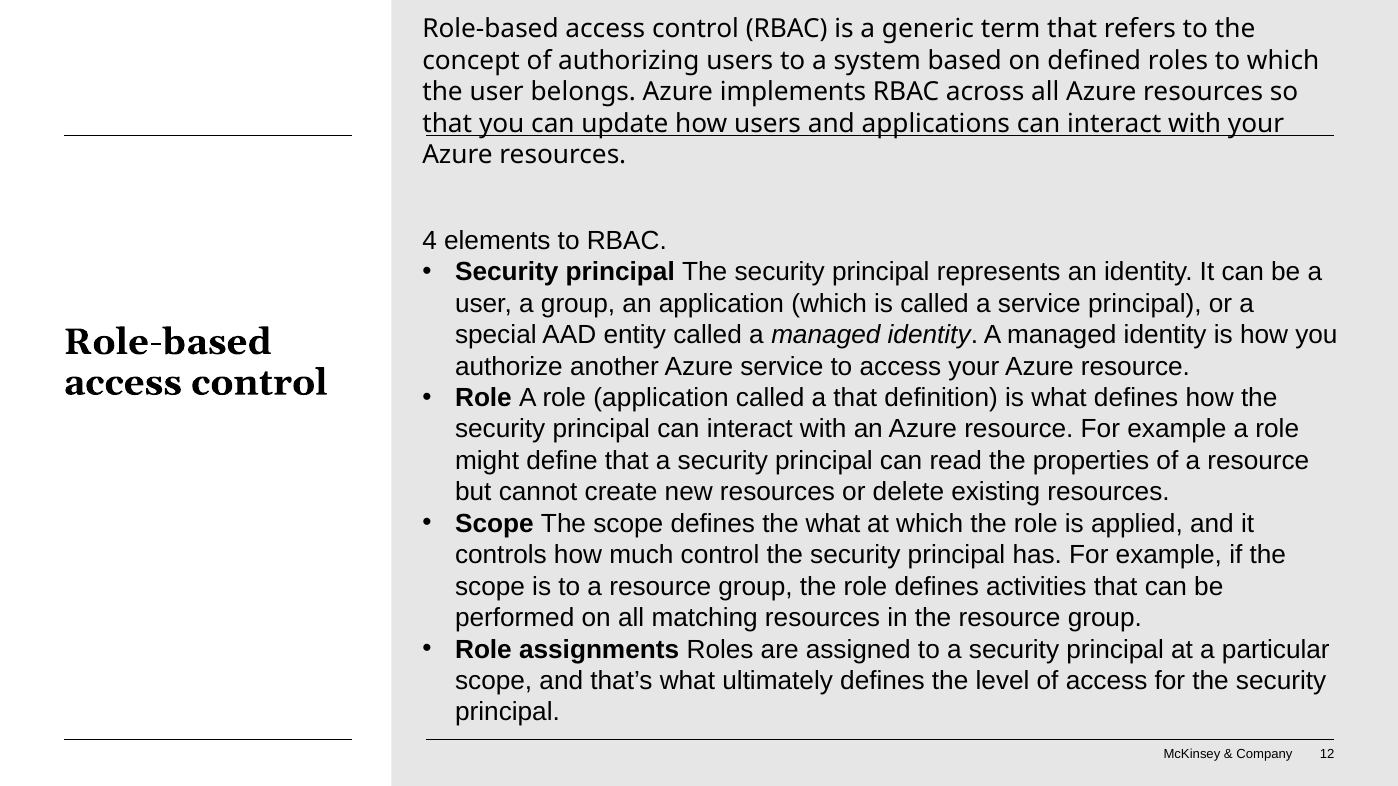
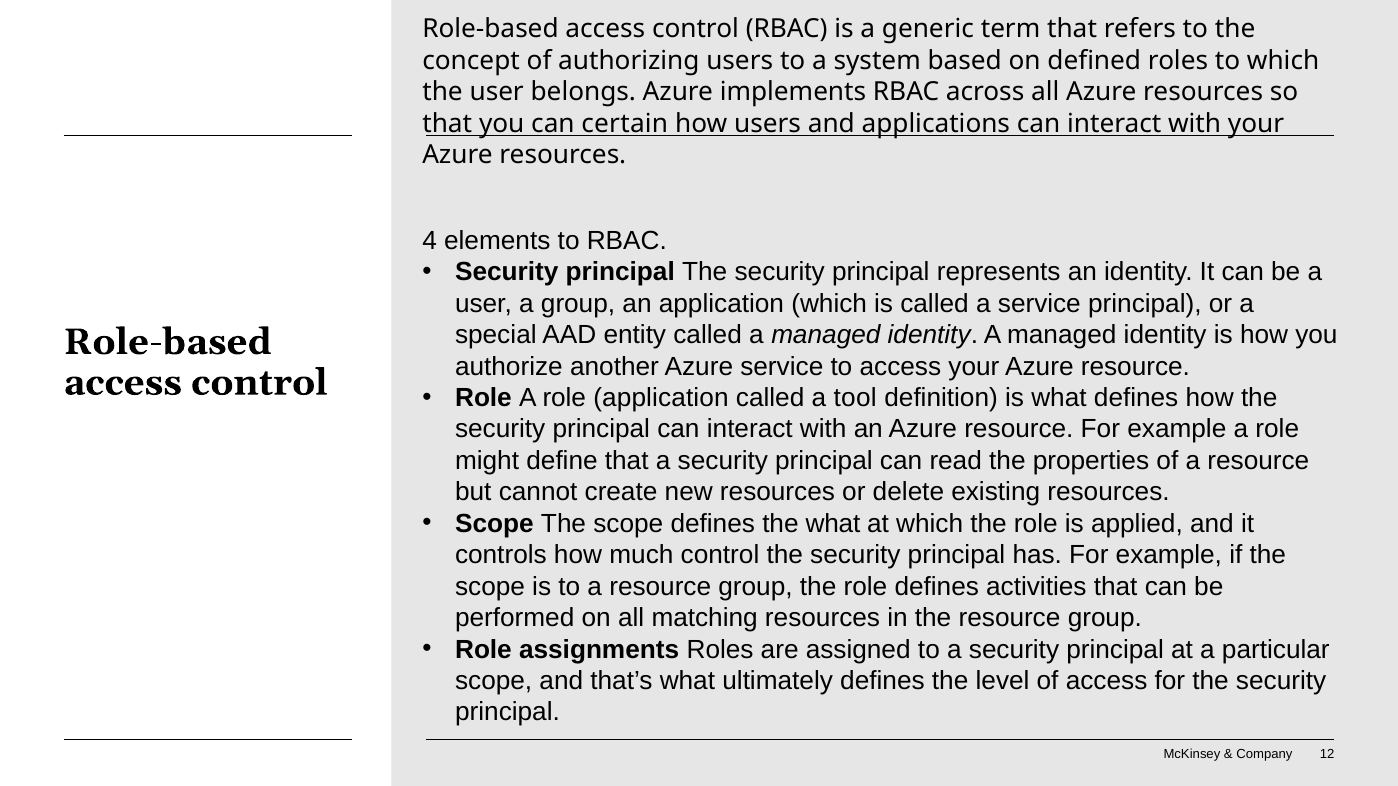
update: update -> certain (625, 124)
a that: that -> tool (855, 398)
